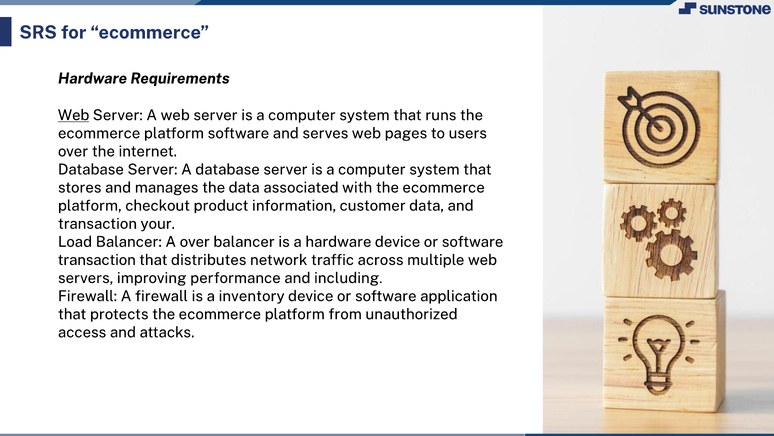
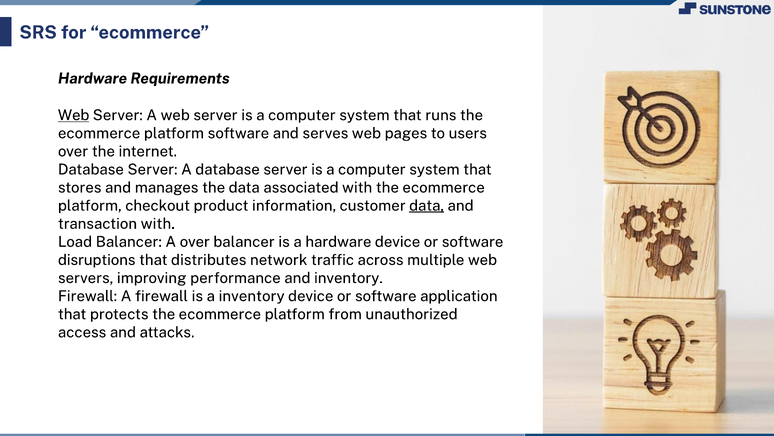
data underline: none -> present (427, 205)
transaction your: your -> with (158, 223)
transaction: transaction -> disruptions (97, 260)
and including: including -> inventory (348, 278)
